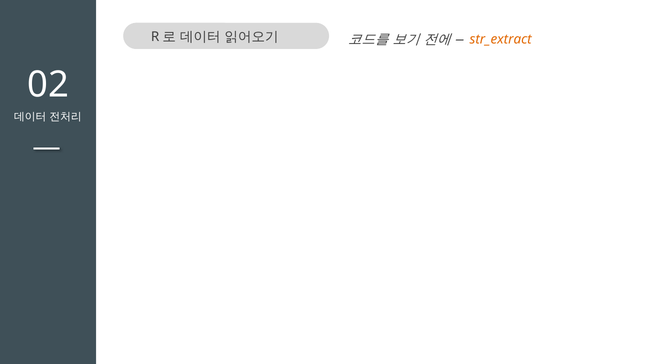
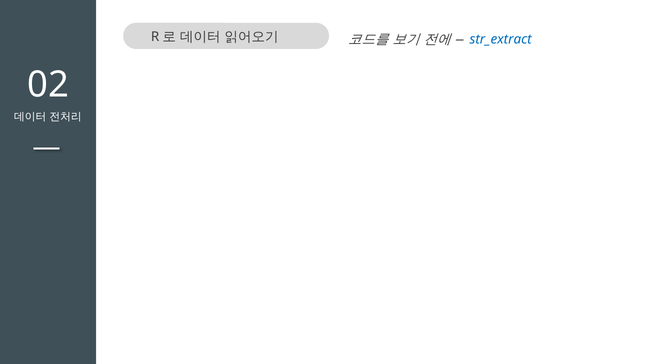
str_extract colour: orange -> blue (501, 39)
